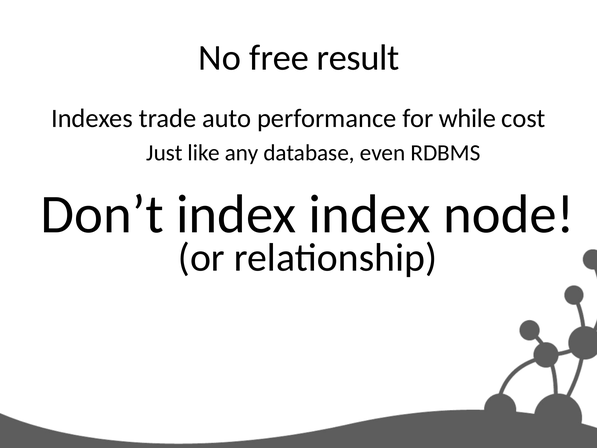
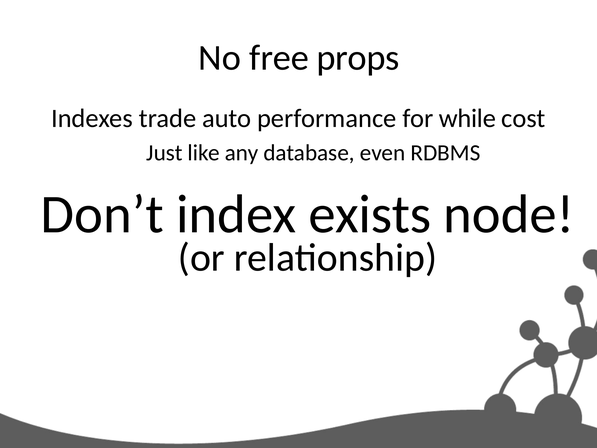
result: result -> props (358, 58)
index index: index -> exists (370, 214)
